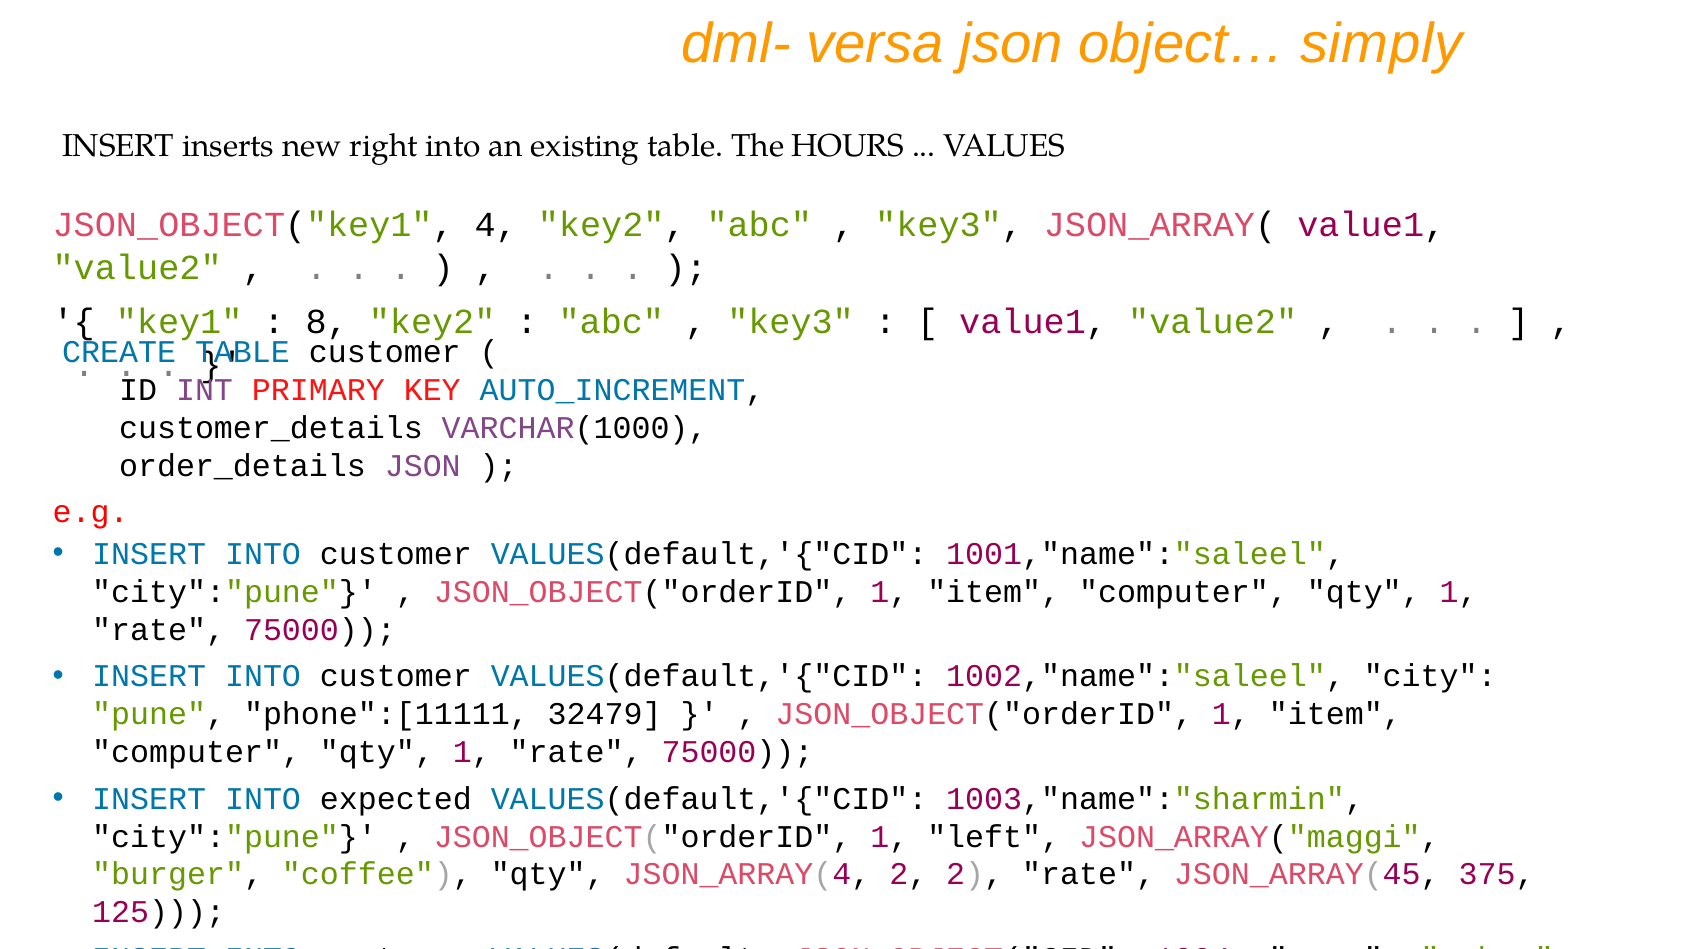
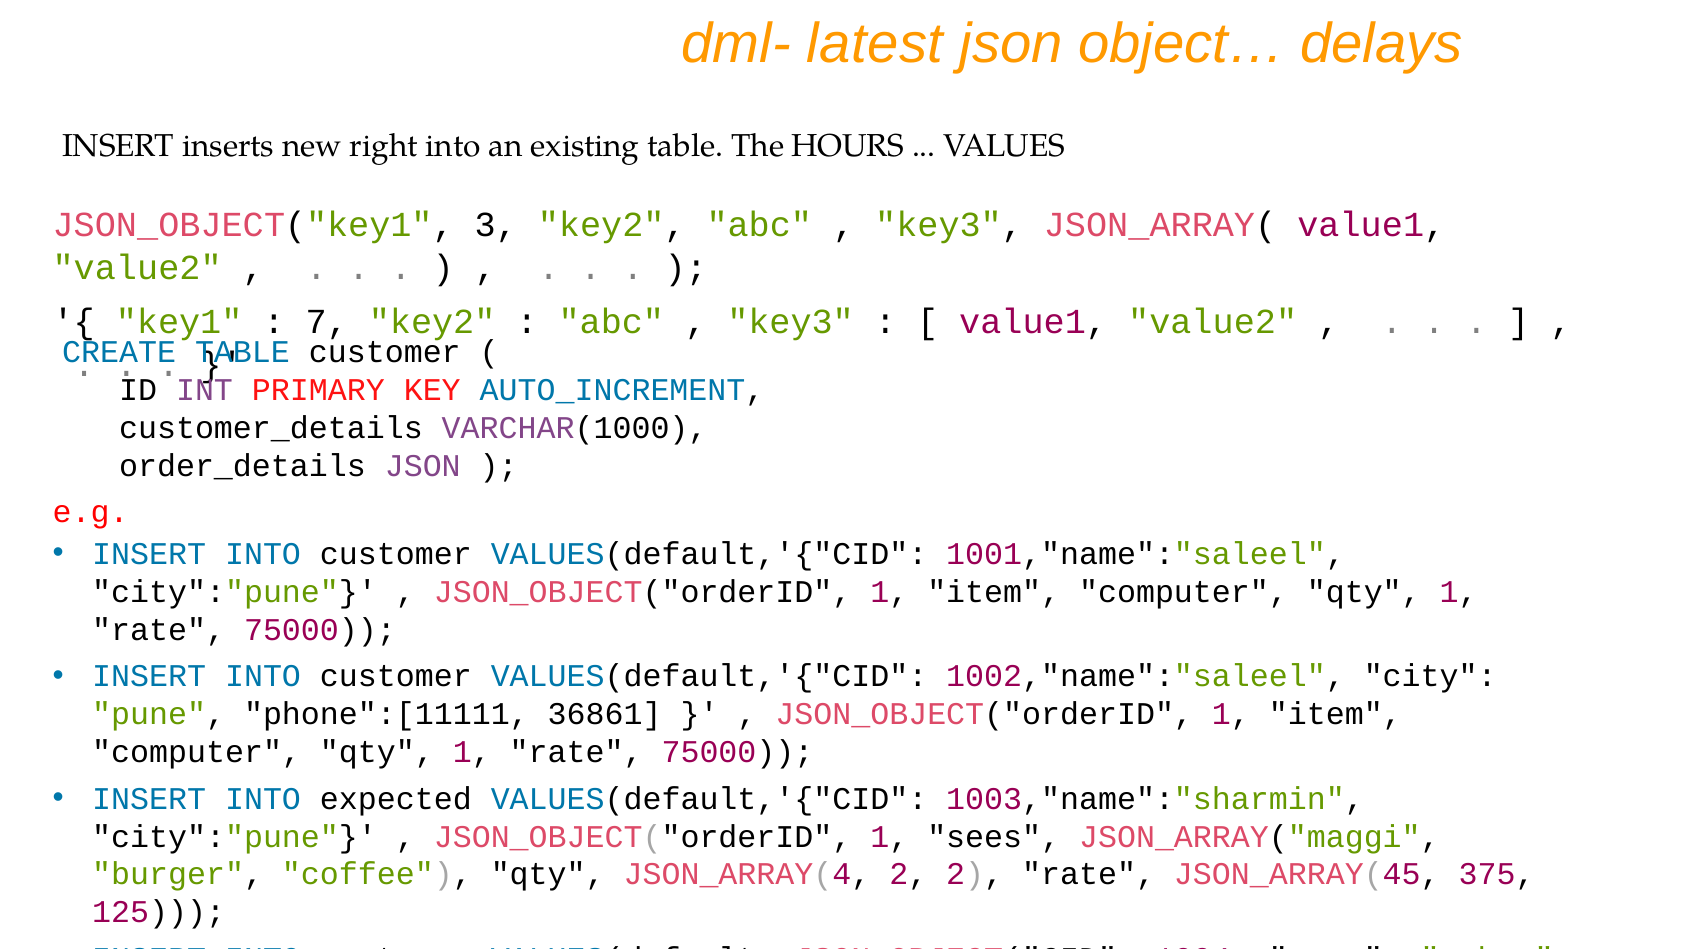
versa: versa -> latest (875, 44)
simply: simply -> delays (1382, 44)
4: 4 -> 3 (496, 225)
8: 8 -> 7 (327, 322)
32479: 32479 -> 36861 (605, 714)
left: left -> sees (994, 837)
